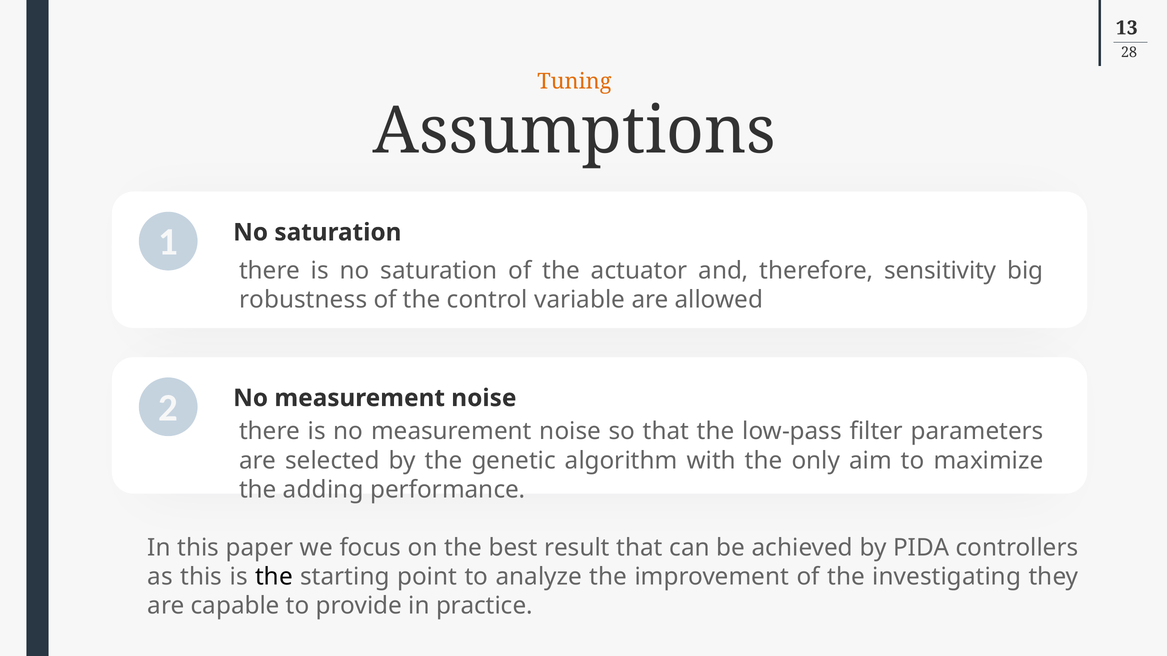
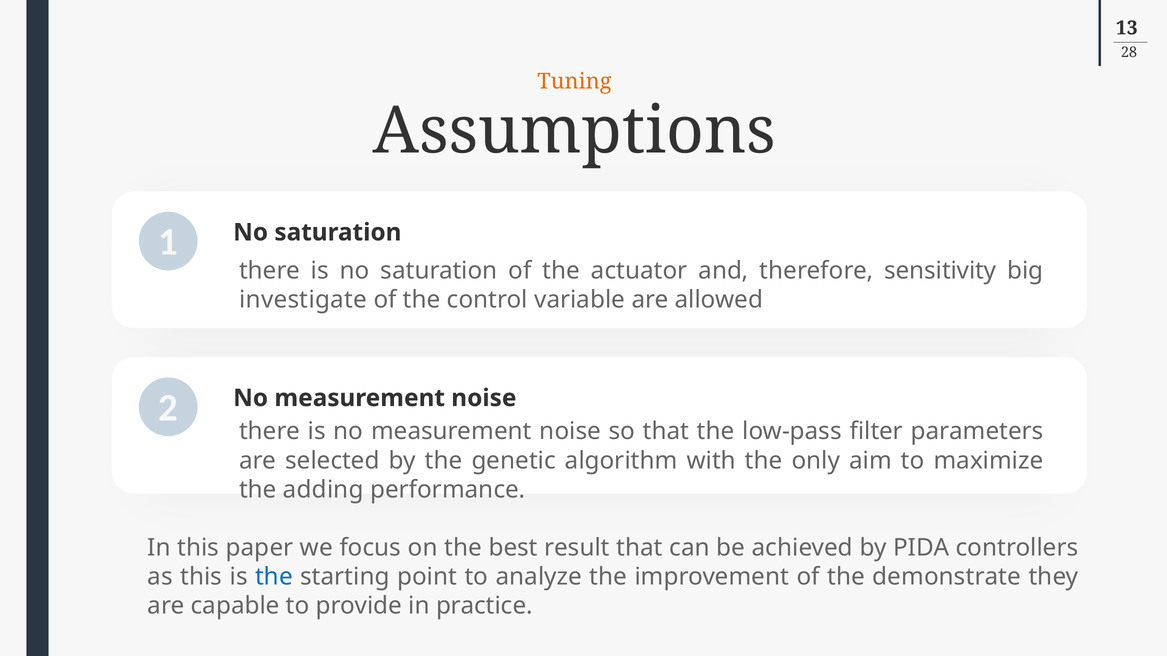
robustness: robustness -> investigate (303, 300)
the colour: black -> blue (274, 577)
investigating: investigating -> demonstrate (947, 577)
